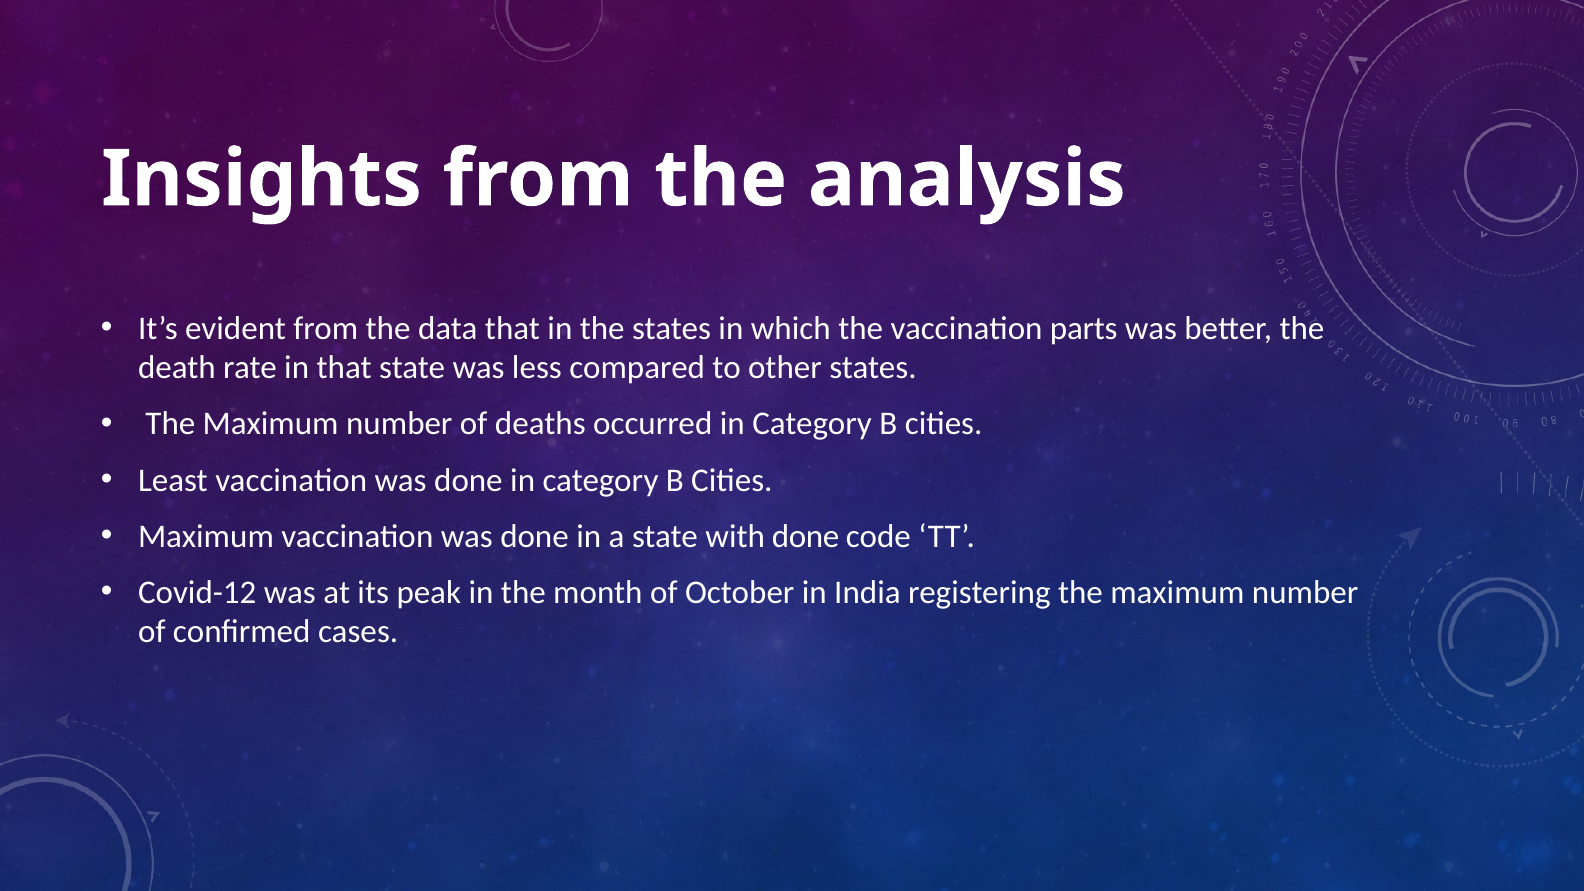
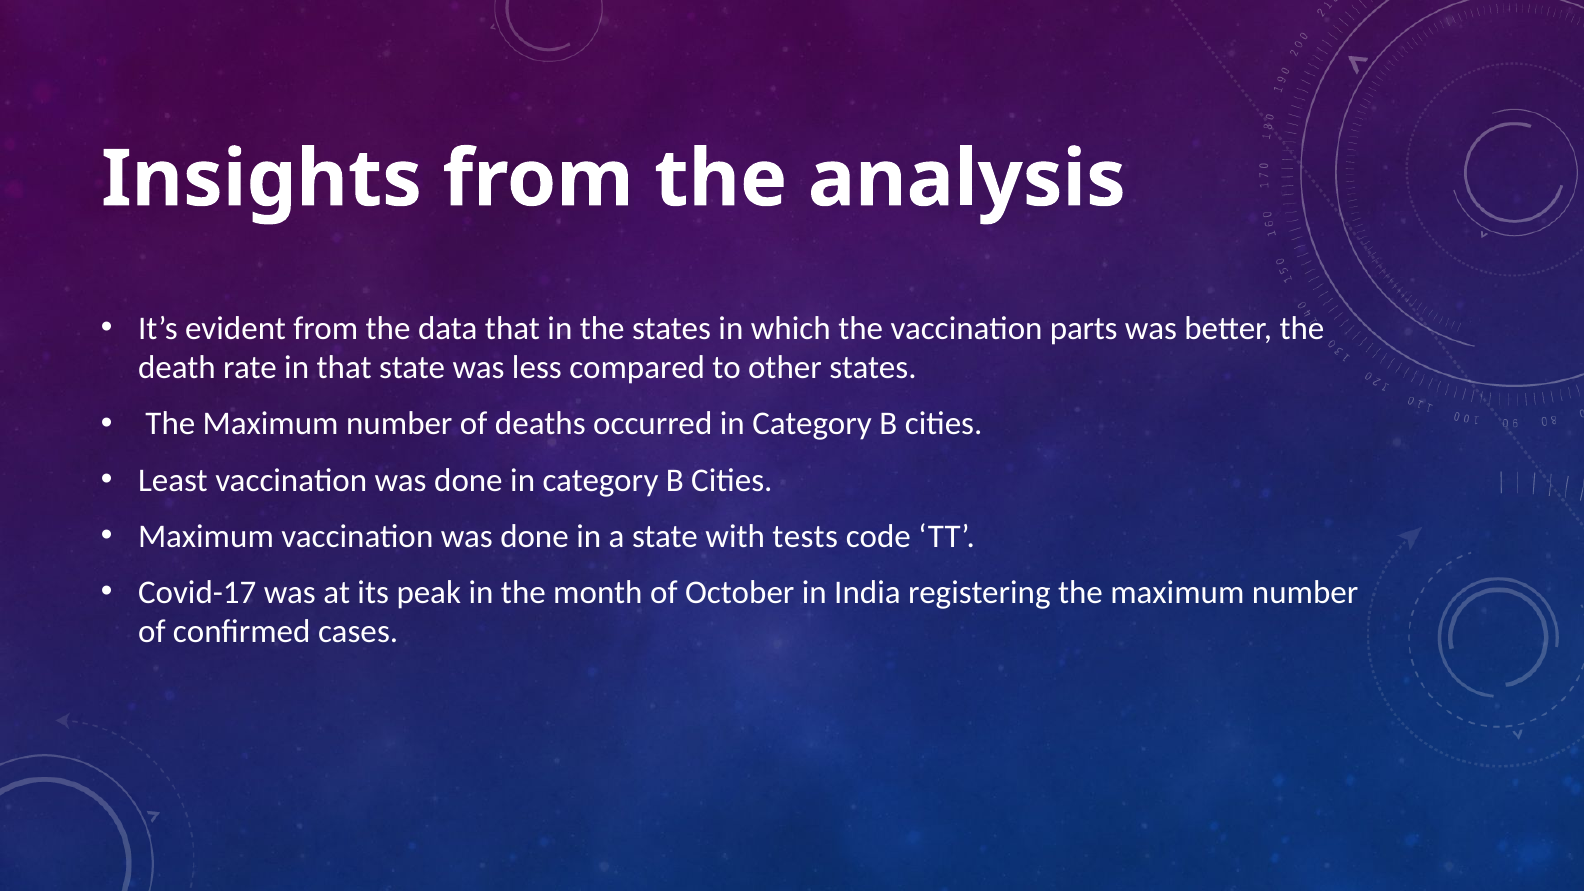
with done: done -> tests (805, 536)
Covid-12: Covid-12 -> Covid-17 (197, 592)
